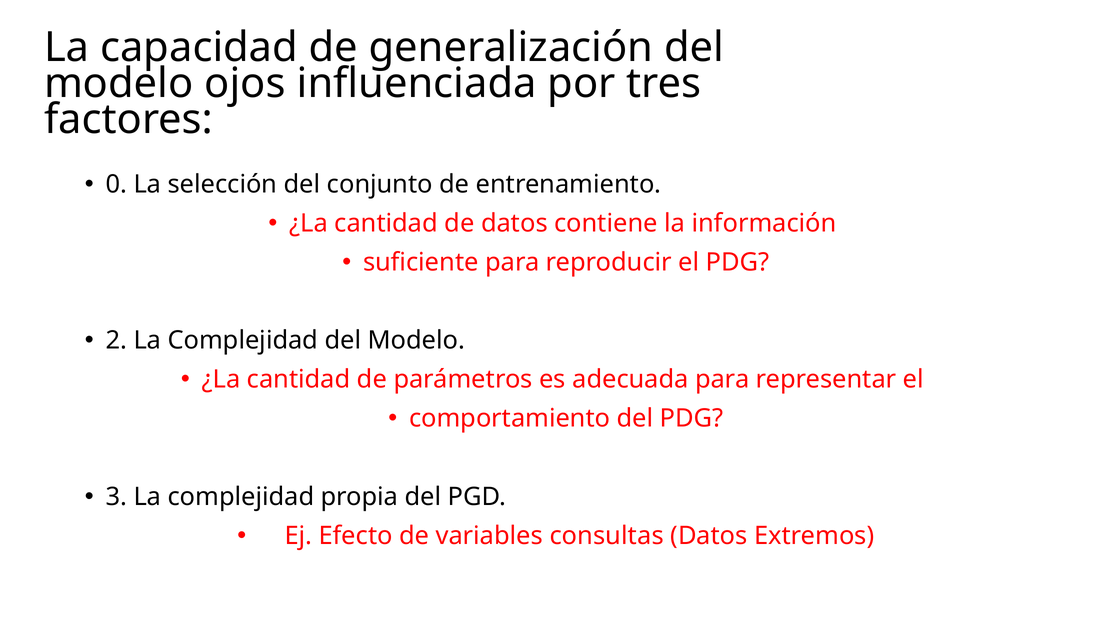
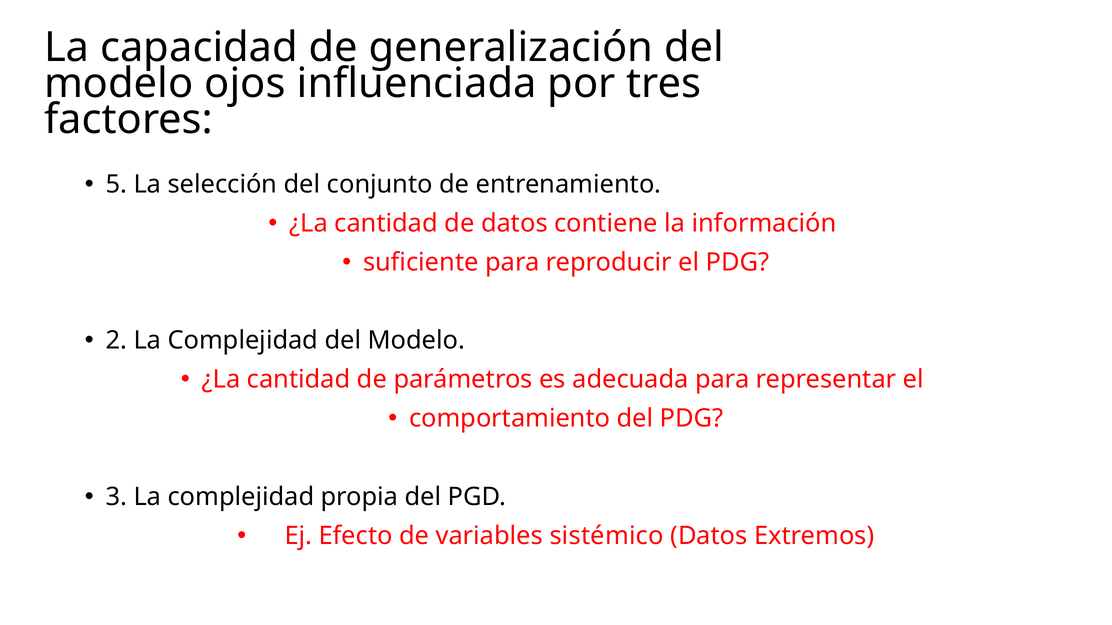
0: 0 -> 5 (116, 184)
consultas: consultas -> sistémico (607, 536)
